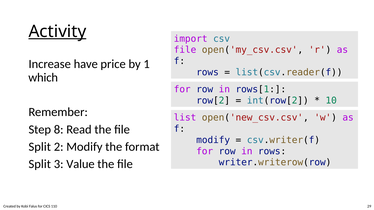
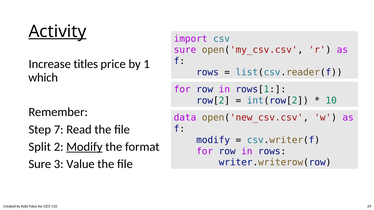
file: file -> sure (185, 50)
have: have -> titles (86, 64)
list: list -> data (185, 118)
8: 8 -> 7 (59, 130)
Modify underline: none -> present (84, 147)
Split: Split -> Sure (40, 164)
